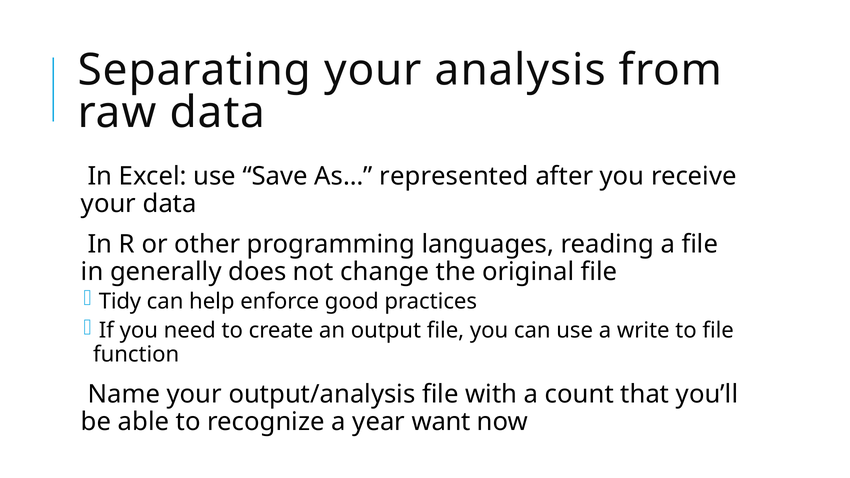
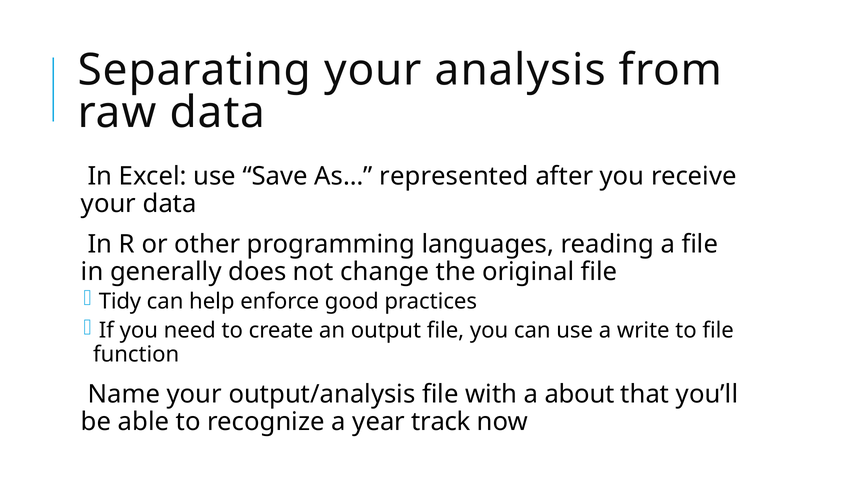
count: count -> about (579, 394)
want: want -> track (441, 422)
